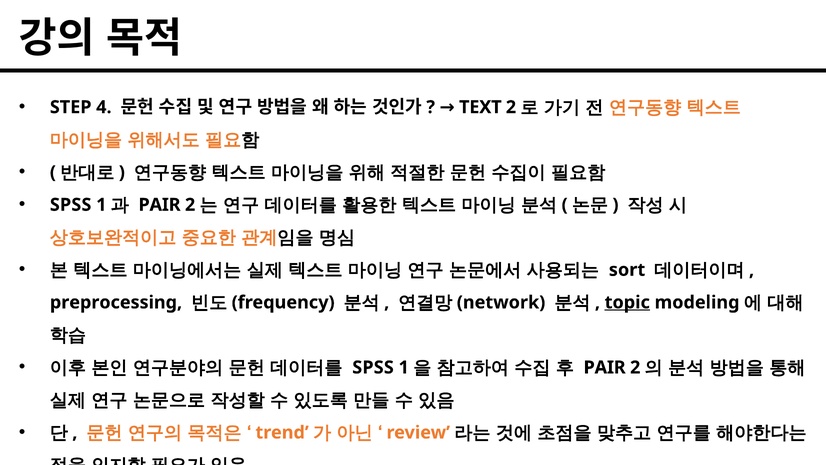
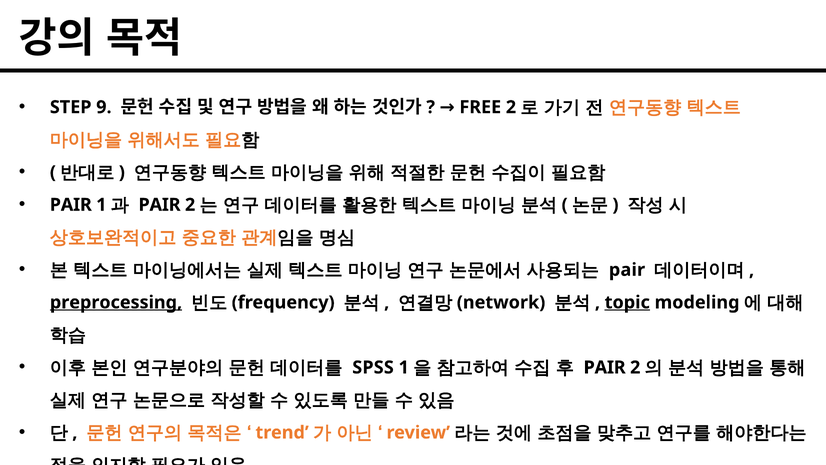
4: 4 -> 9 (104, 107)
TEXT: TEXT -> FREE (480, 107)
SPSS: SPSS -> PAIR (71, 205)
sort: sort -> pair (627, 270)
preprocessing underline: none -> present (116, 302)
